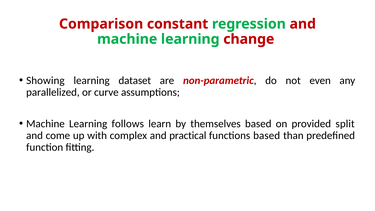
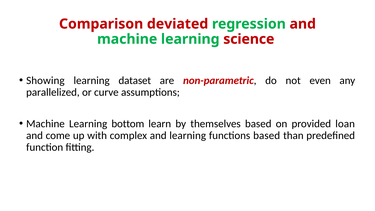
constant: constant -> deviated (178, 24)
change: change -> science (249, 39)
follows: follows -> bottom (128, 124)
split: split -> loan (345, 124)
and practical: practical -> learning (188, 136)
